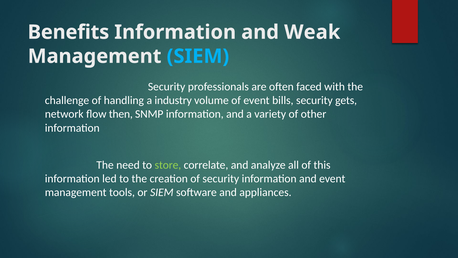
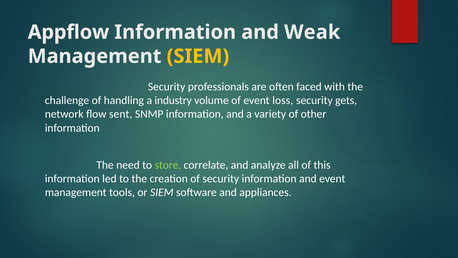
Benefits: Benefits -> Appflow (68, 32)
SIEM colour: light blue -> yellow (198, 56)
bills: bills -> loss (283, 100)
then: then -> sent (121, 114)
